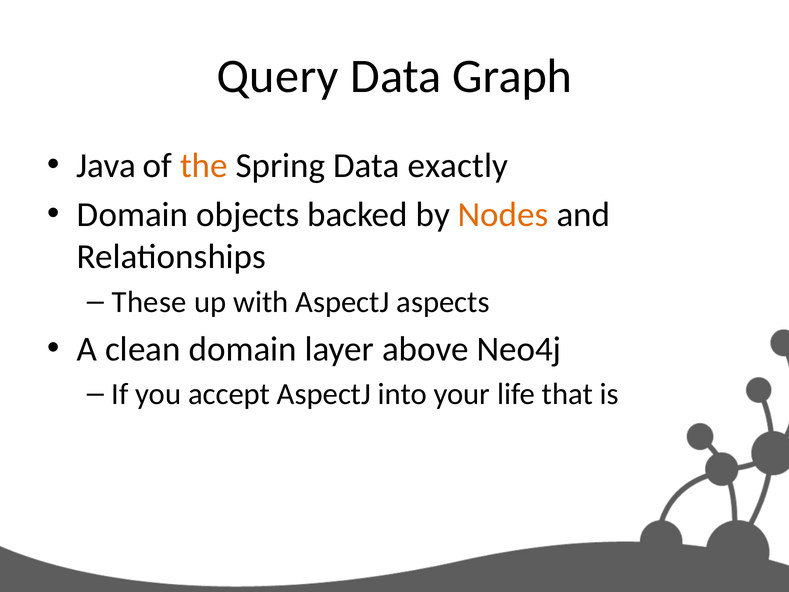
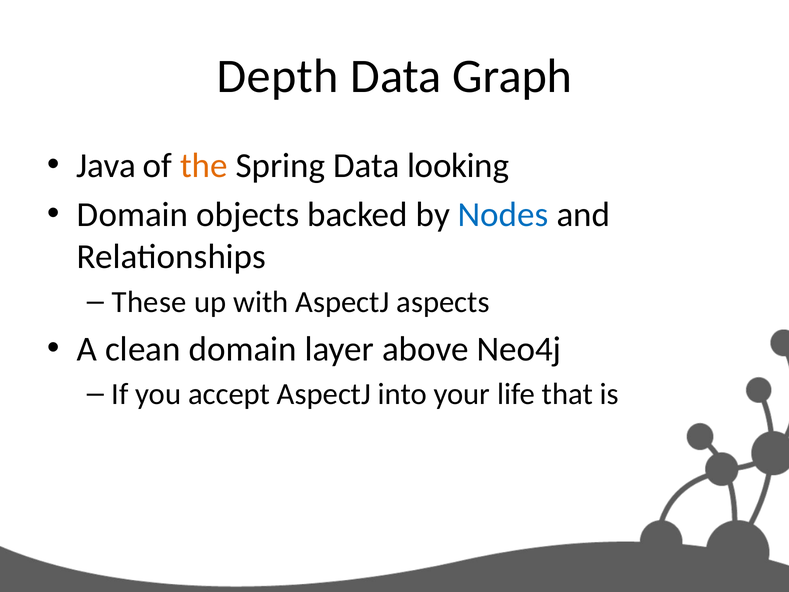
Query: Query -> Depth (278, 76)
exactly: exactly -> looking (458, 166)
Nodes colour: orange -> blue (503, 215)
